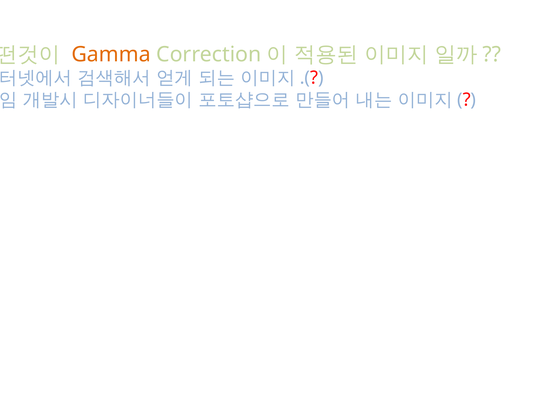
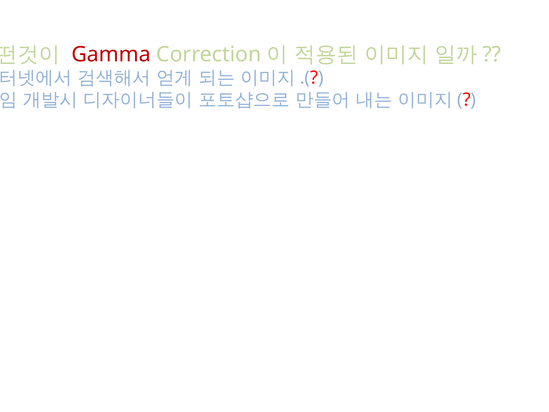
Gamma colour: orange -> red (111, 54)
